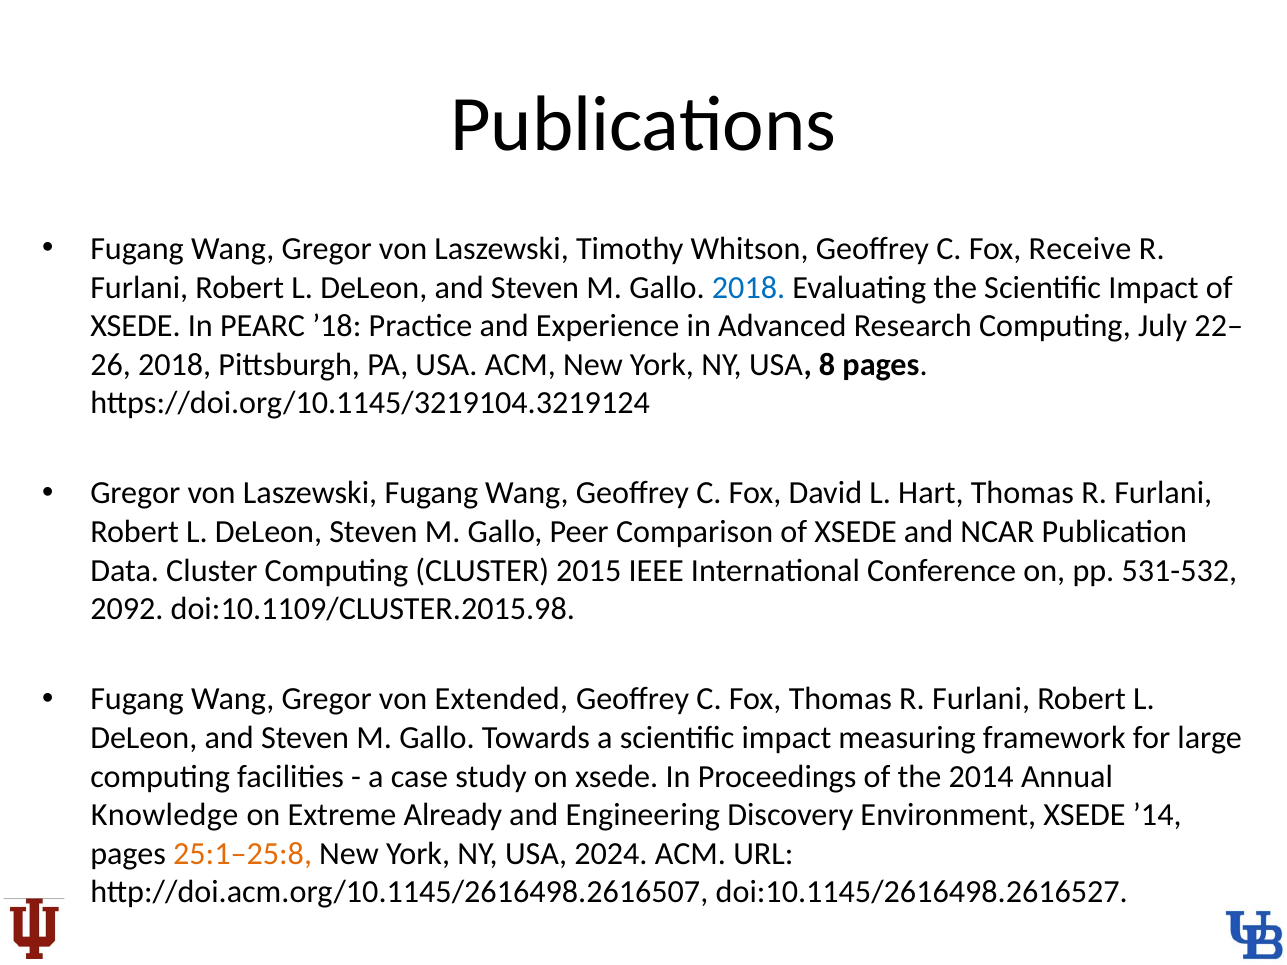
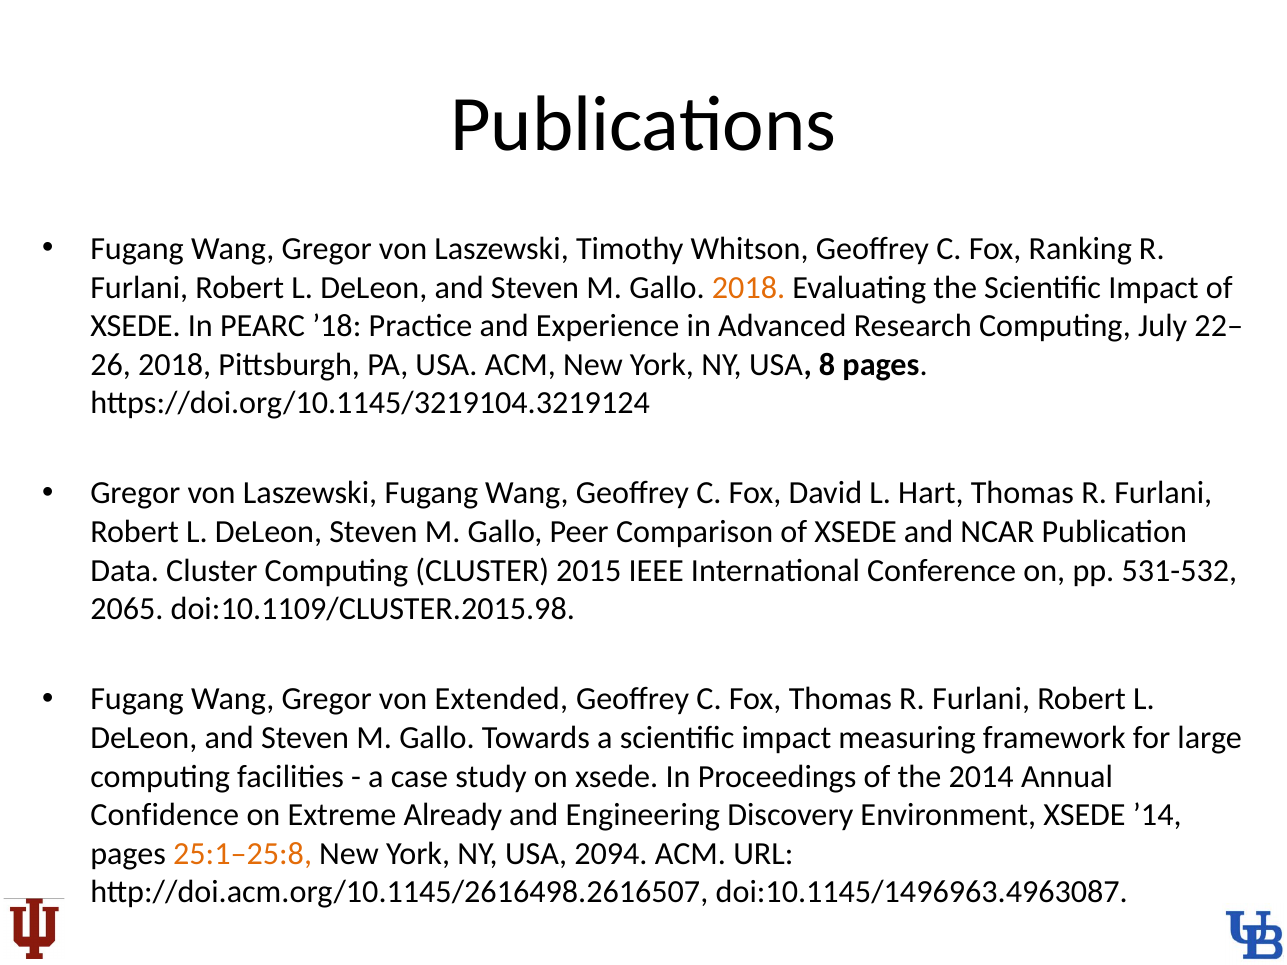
Receive: Receive -> Ranking (1080, 249)
2018 colour: blue -> orange (749, 288)
2092: 2092 -> 2065 (127, 609)
Knowledge: Knowledge -> Confidence (165, 815)
2024: 2024 -> 2094 (611, 854)
doi:10.1145/2616498.2616527: doi:10.1145/2616498.2616527 -> doi:10.1145/1496963.4963087 (922, 892)
